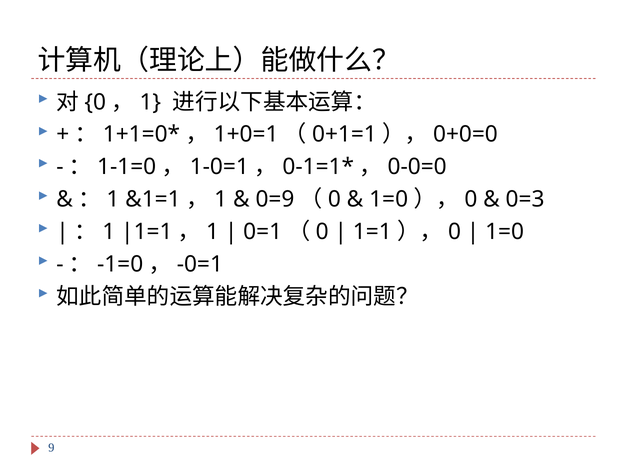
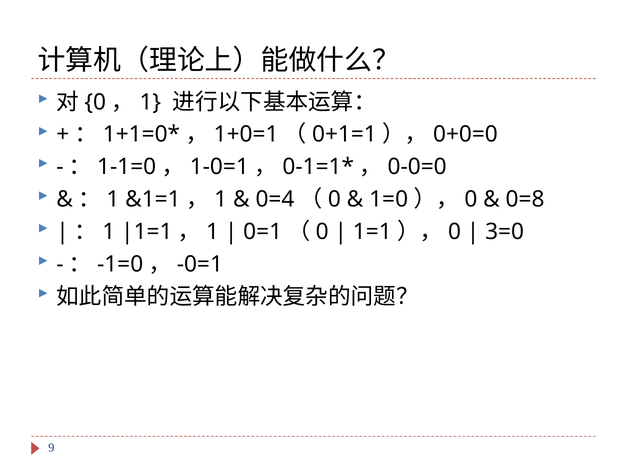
0=9: 0=9 -> 0=4 (275, 199)
0=3: 0=3 -> 0=8 (525, 199)
1=0: 1=0 -> 3=0 (505, 231)
